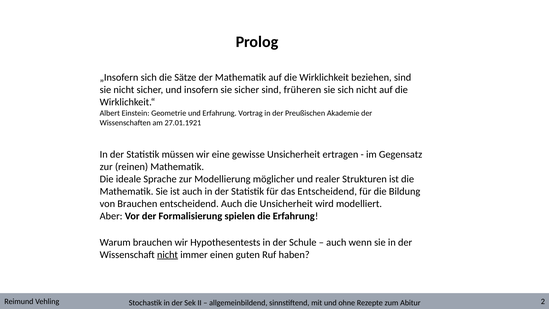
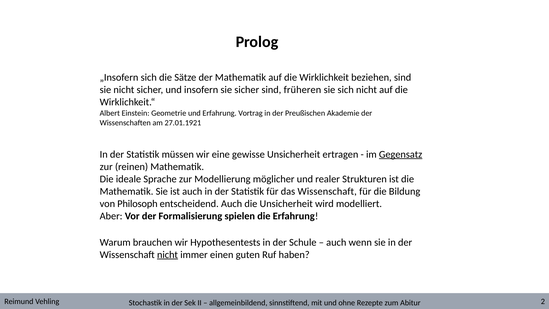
Gegensatz underline: none -> present (401, 154)
das Entscheidend: Entscheidend -> Wissenschaft (327, 191)
von Brauchen: Brauchen -> Philosoph (137, 204)
